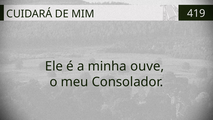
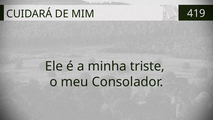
ouve: ouve -> triste (147, 66)
